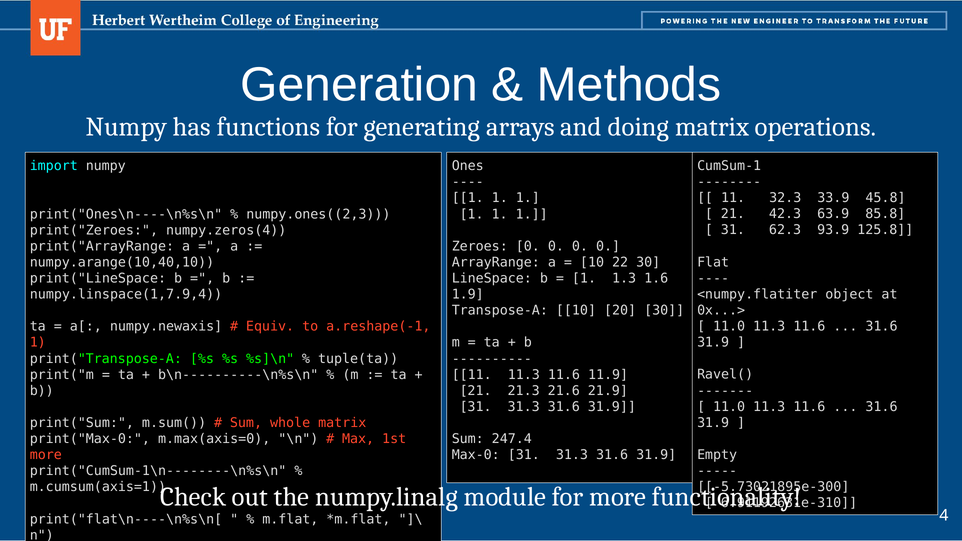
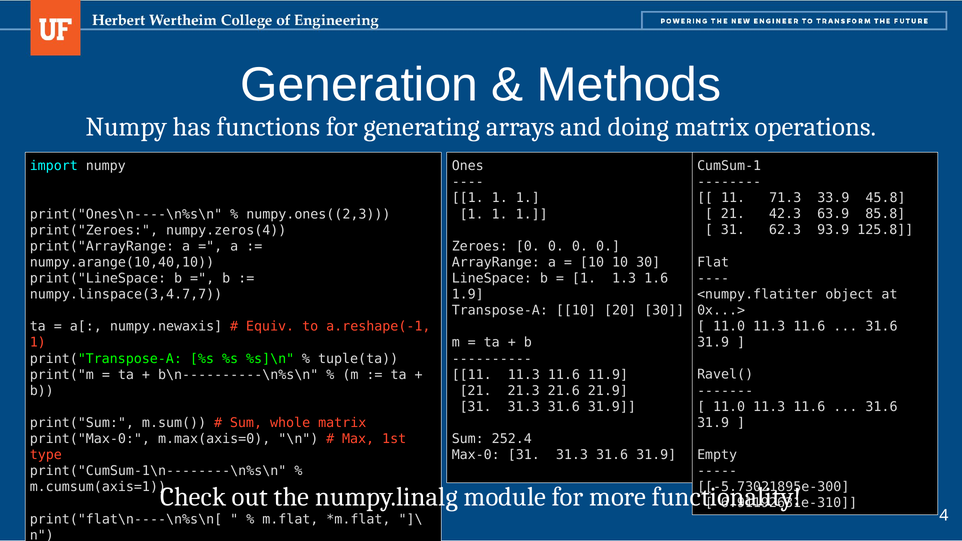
32.3: 32.3 -> 71.3 (785, 198)
10 22: 22 -> 10 (620, 262)
numpy.linspace(1,7.9,4: numpy.linspace(1,7.9,4 -> numpy.linspace(3,4.7,7 (126, 294)
247.4: 247.4 -> 252.4 (512, 439)
more: more -> type (46, 455)
